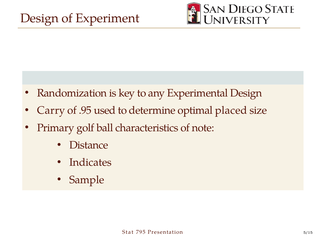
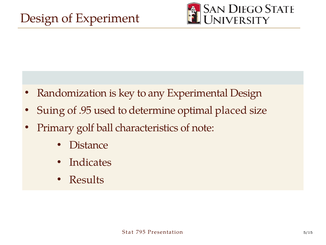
Carry: Carry -> Suing (51, 110)
Sample: Sample -> Results (87, 180)
